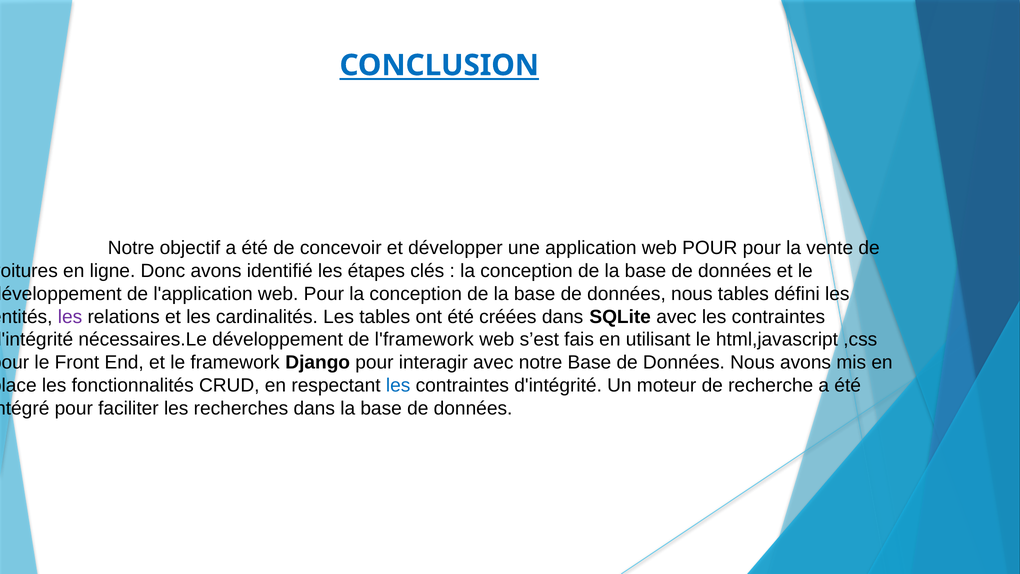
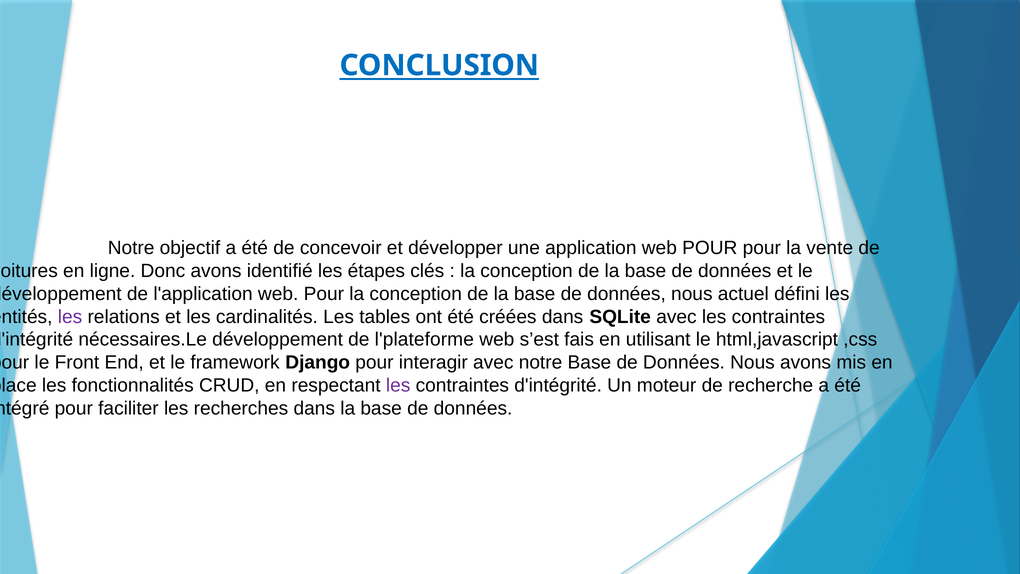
nous tables: tables -> actuel (743, 294)
l'framework: l'framework -> l'plateforme (424, 339)
les colour: blue -> purple (398, 385)
